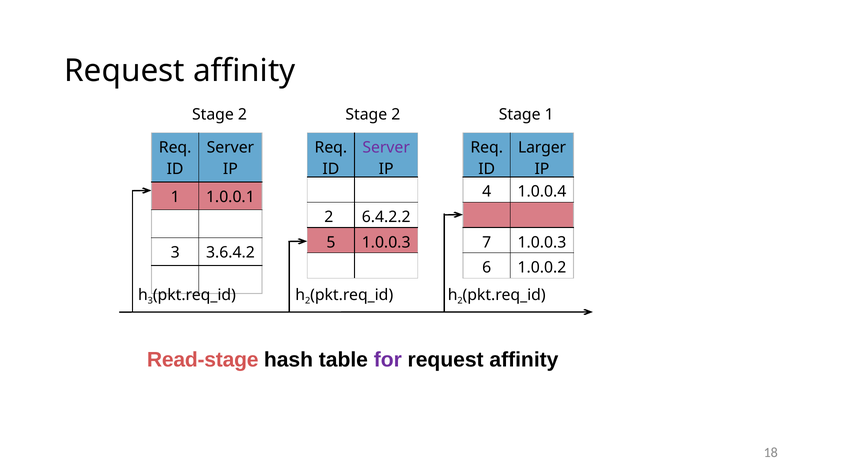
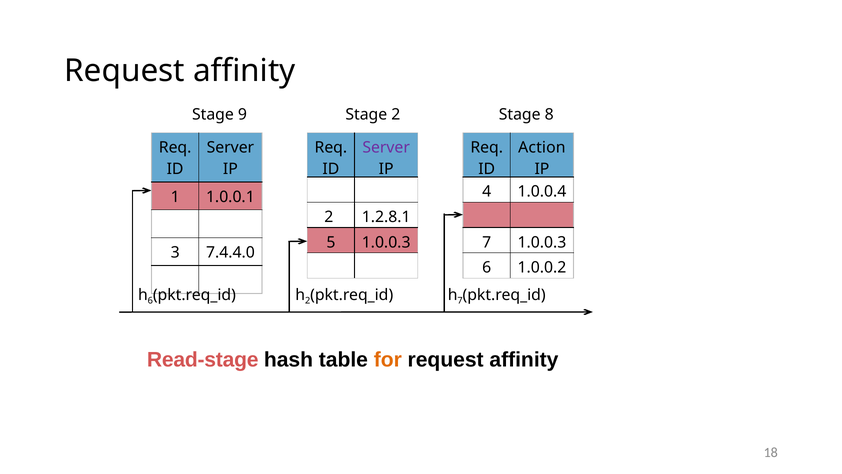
2: 2 -> 9 (242, 114)
Stage 1: 1 -> 8 (549, 114)
Larger: Larger -> Action (542, 147)
6.4.2.2: 6.4.2.2 -> 1.2.8.1 (386, 217)
3.6.4.2: 3.6.4.2 -> 7.4.4.0 (230, 252)
3: 3 -> 6 (150, 301)
2: 2 -> 7 (460, 301)
for colour: purple -> orange (388, 359)
